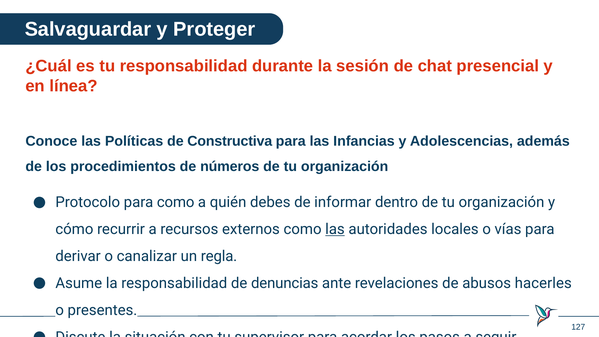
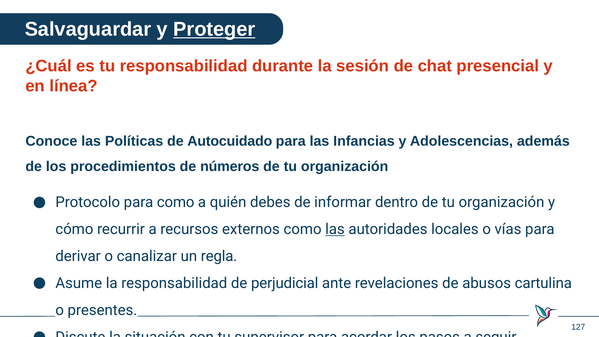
Proteger underline: none -> present (214, 29)
Constructiva: Constructiva -> Autocuidado (230, 141)
denuncias: denuncias -> perjudicial (285, 283)
hacerles: hacerles -> cartulina (543, 283)
